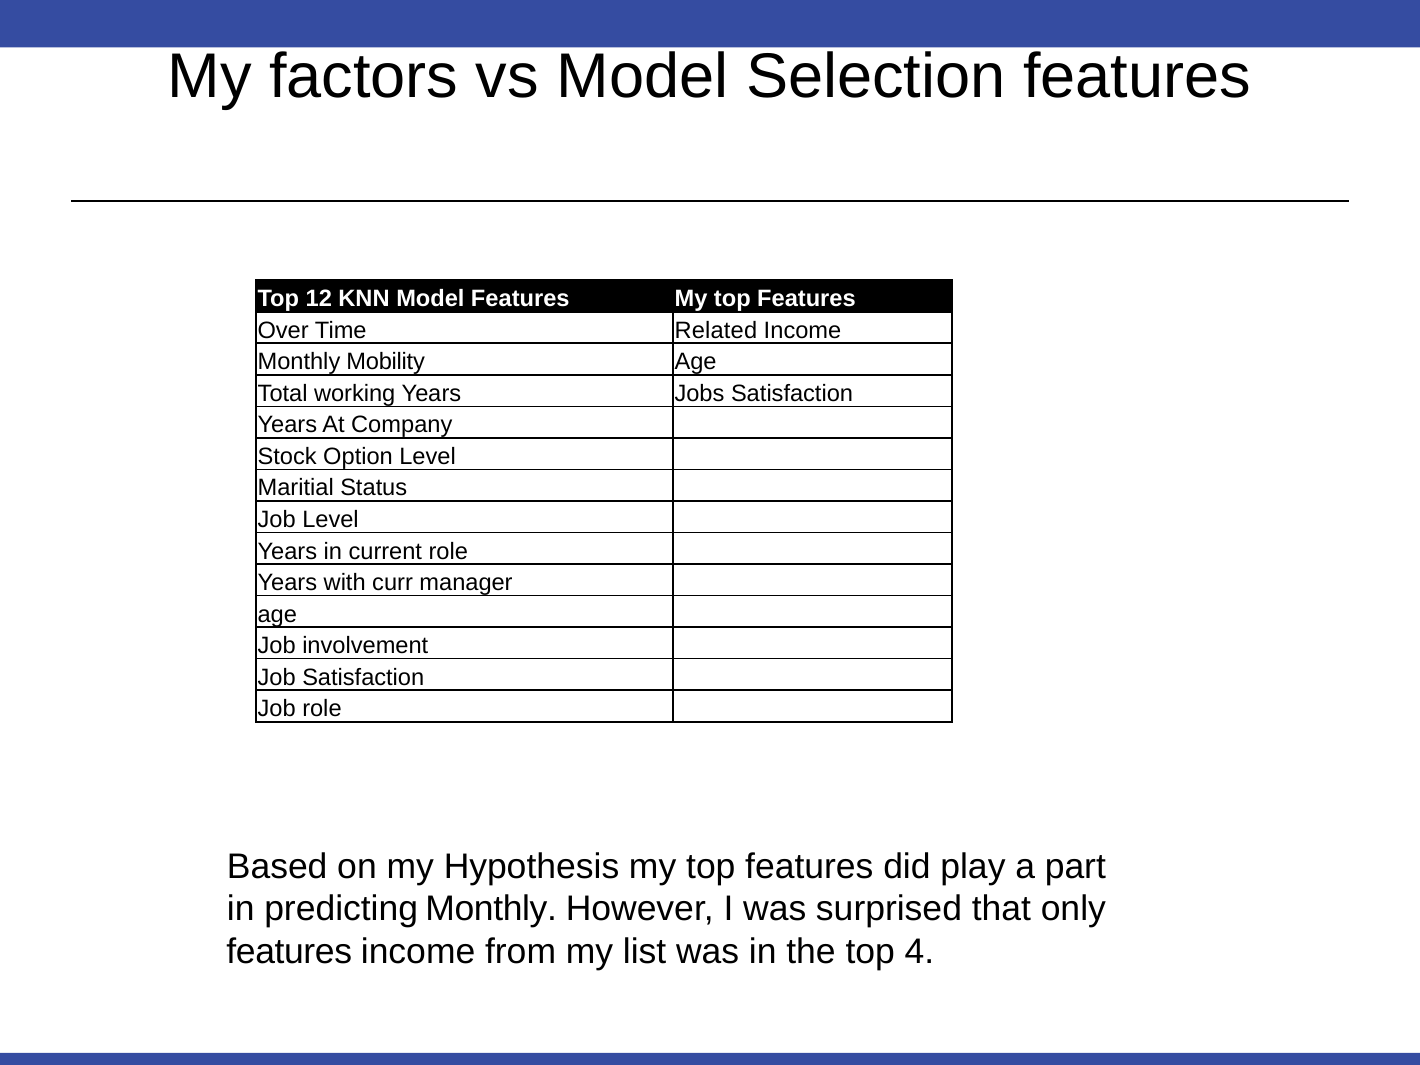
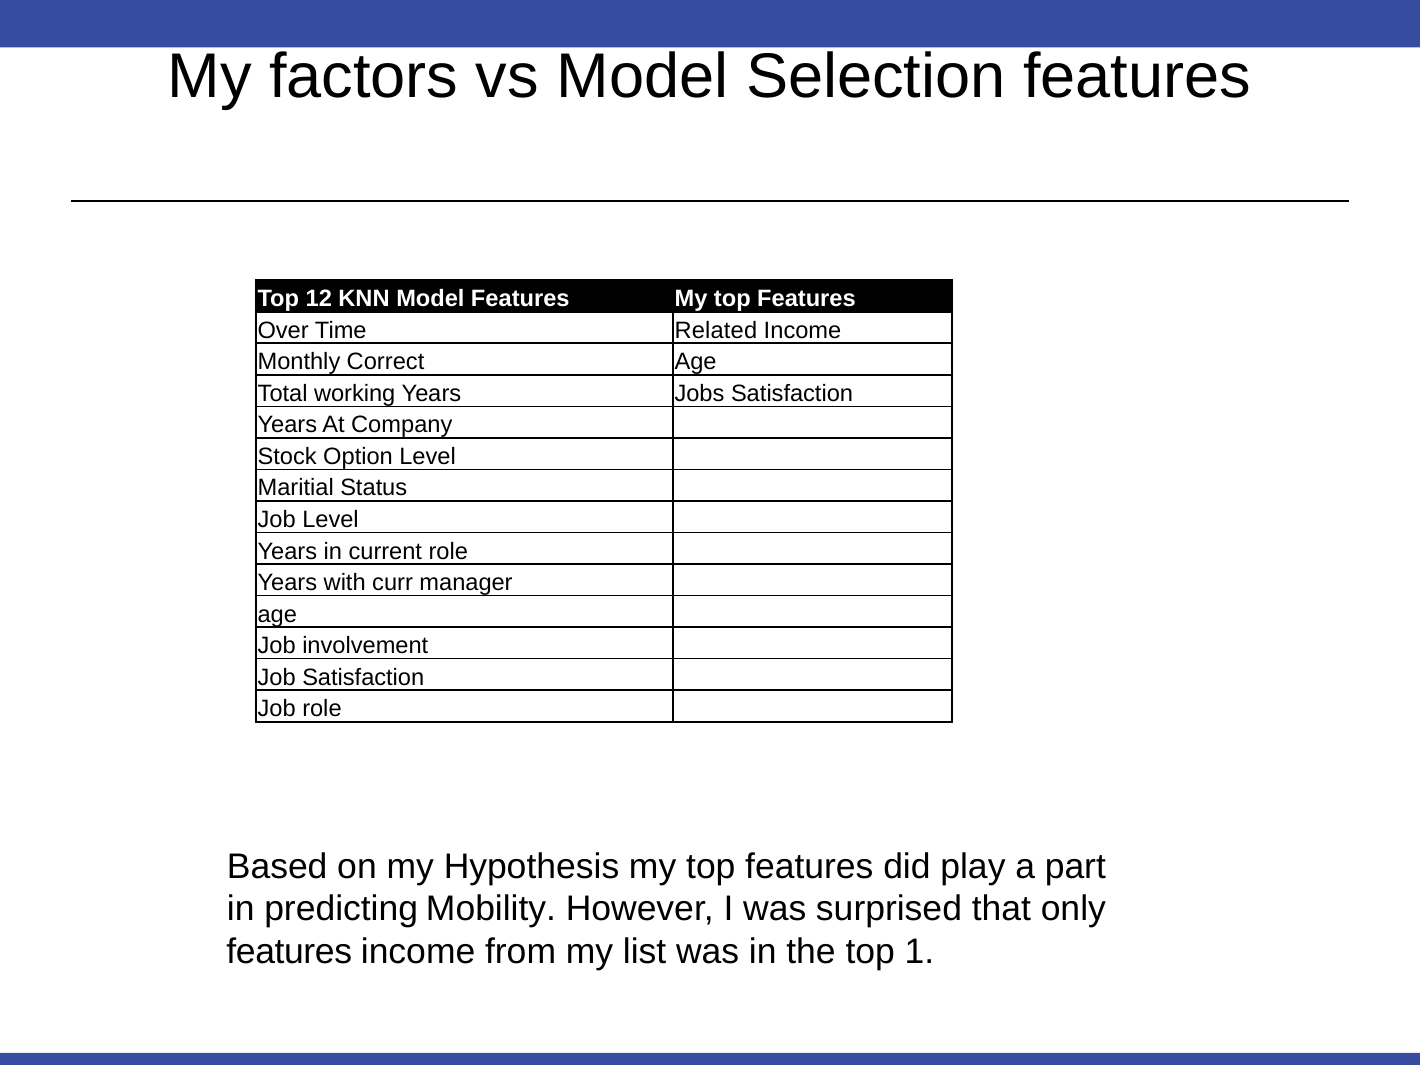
Mobility: Mobility -> Correct (386, 362)
predicting Monthly: Monthly -> Mobility (491, 909)
4: 4 -> 1 (919, 952)
